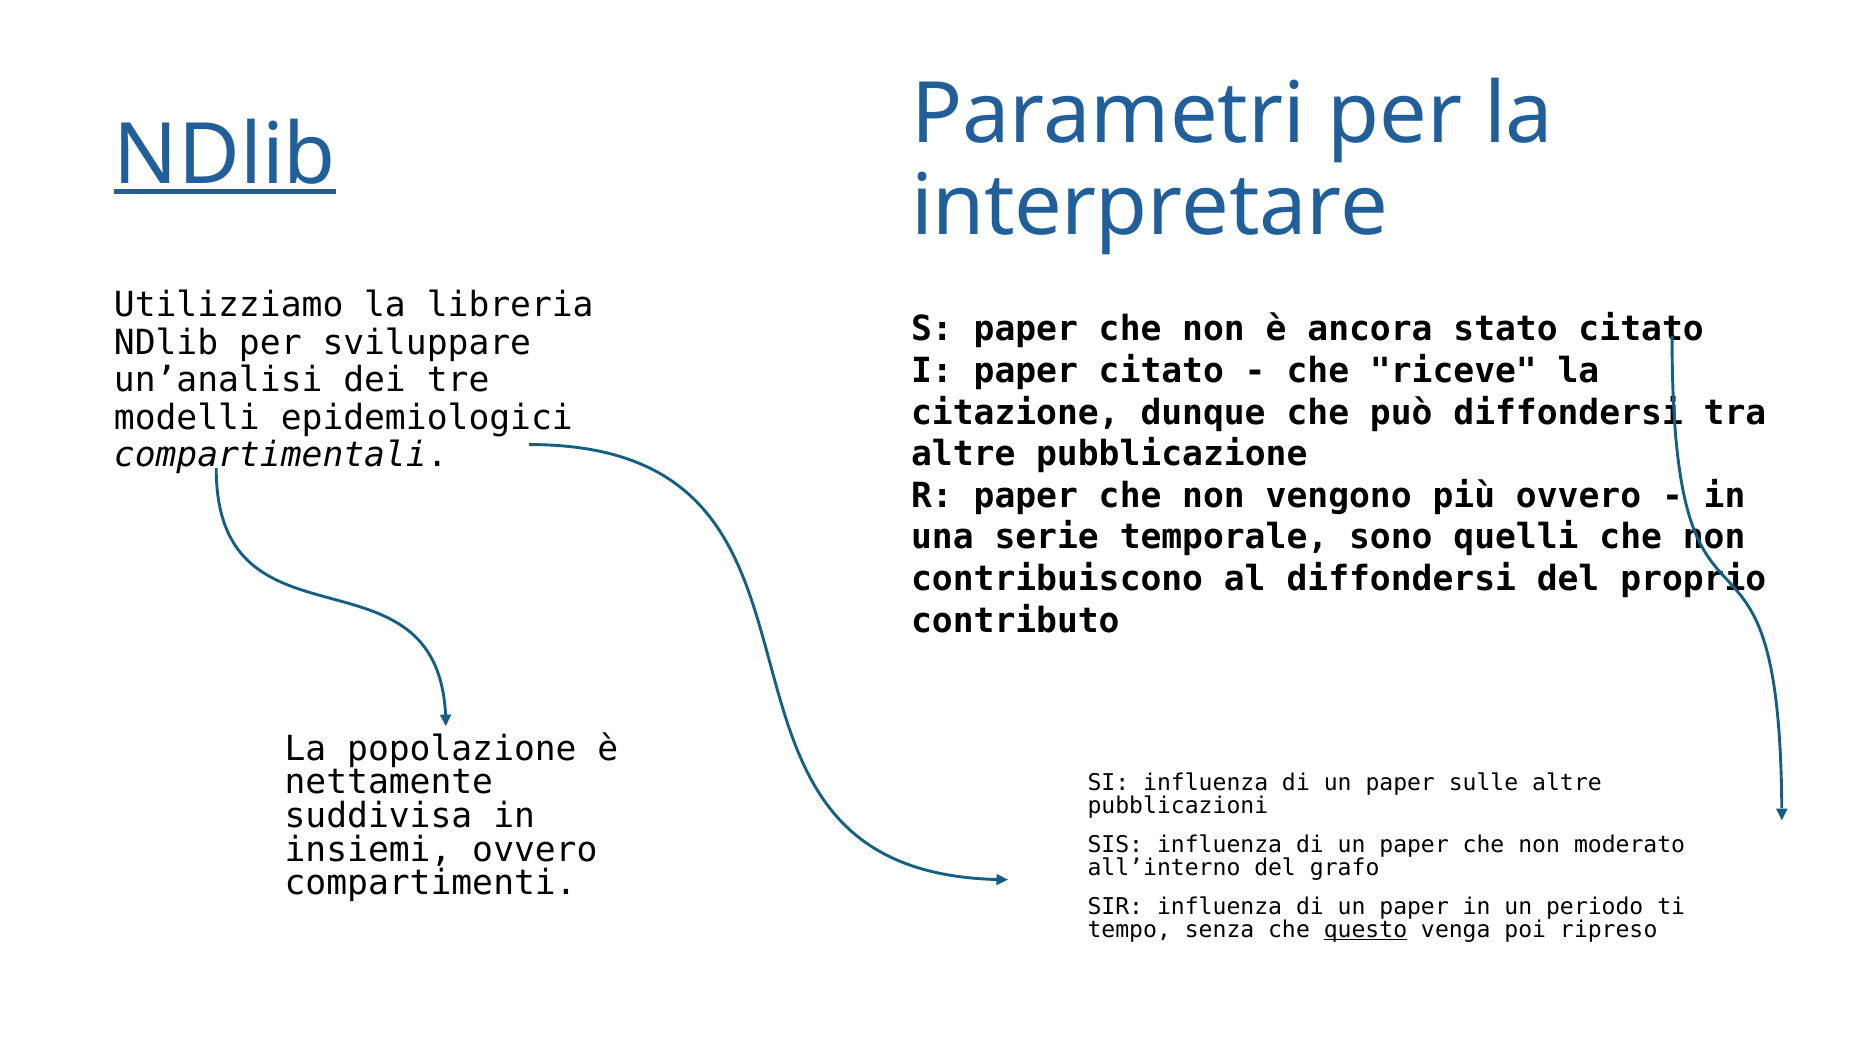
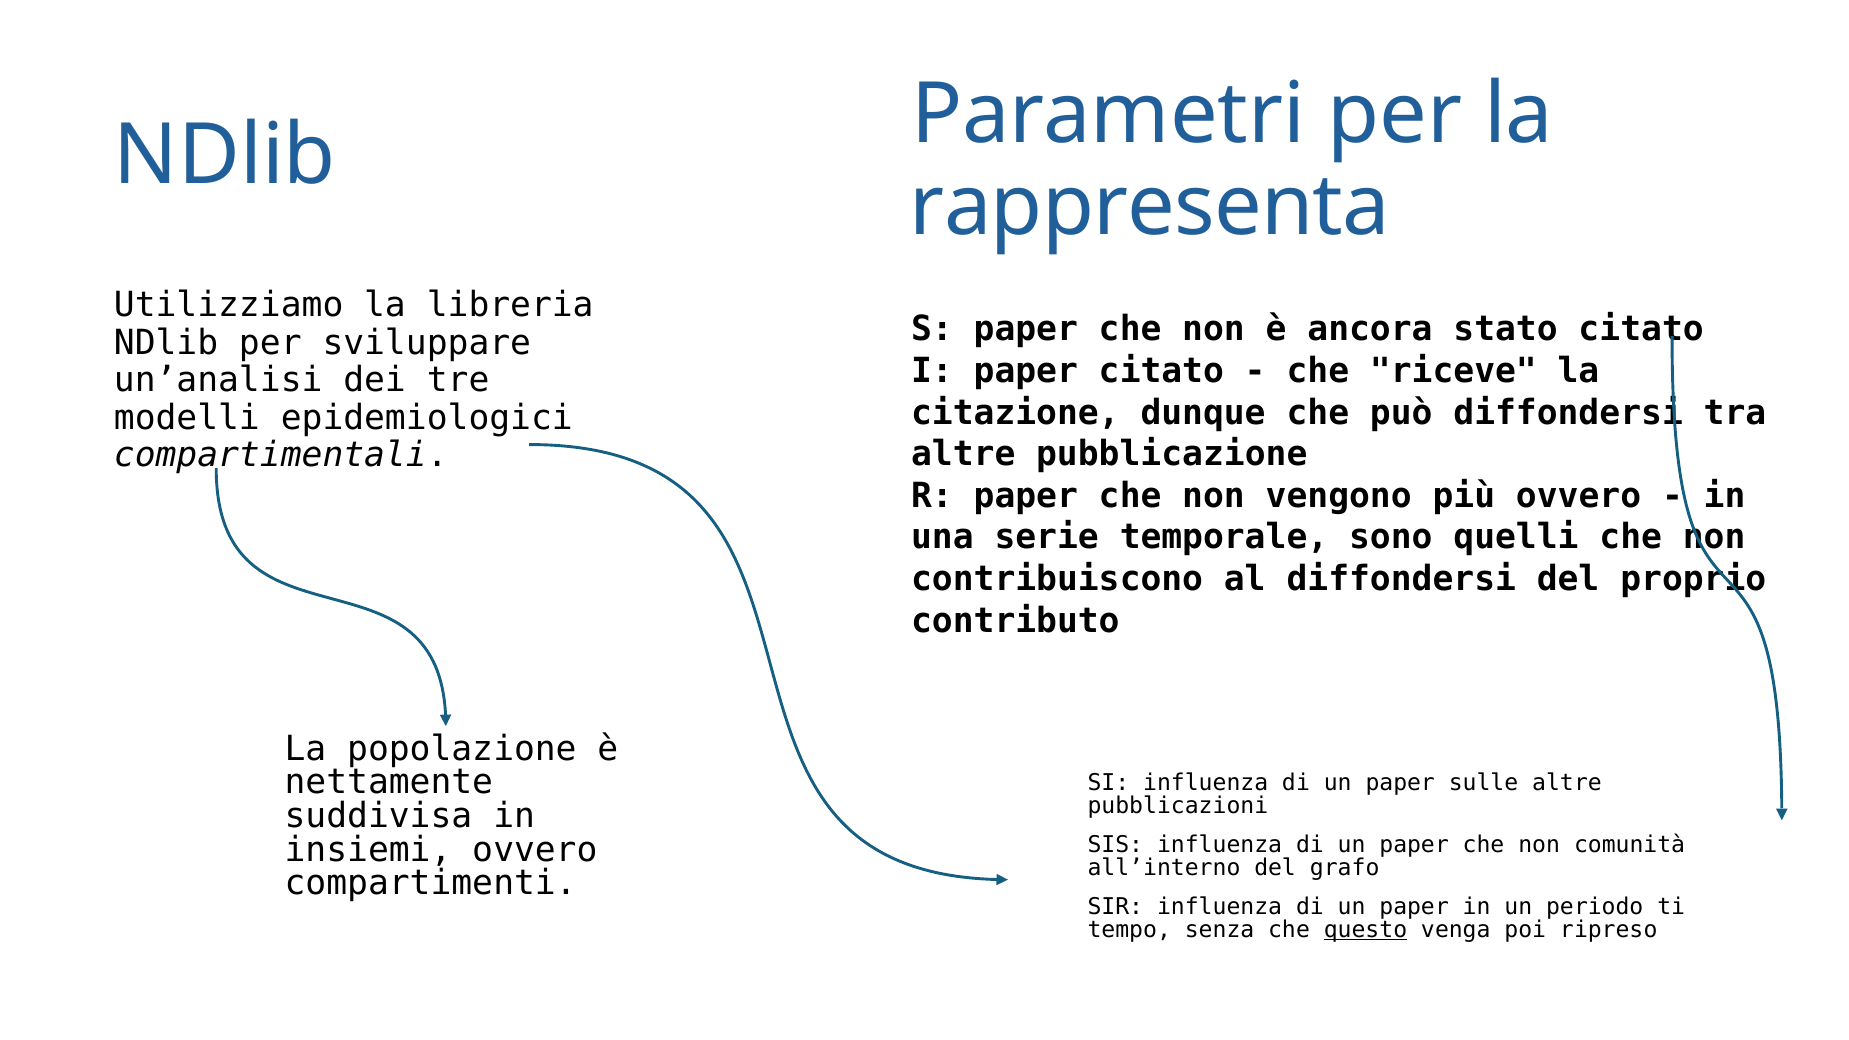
NDlib underline: present -> none (225, 155)
interpretare: interpretare -> rappresenta (1150, 206)
moderato: moderato -> comunità (1630, 845)
